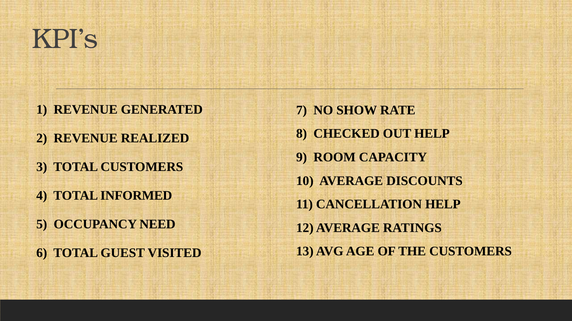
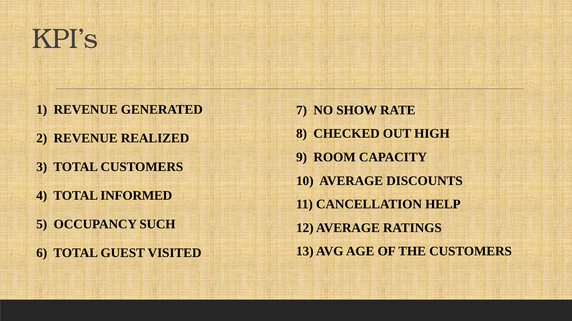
OUT HELP: HELP -> HIGH (432, 134)
NEED: NEED -> SUCH (157, 225)
